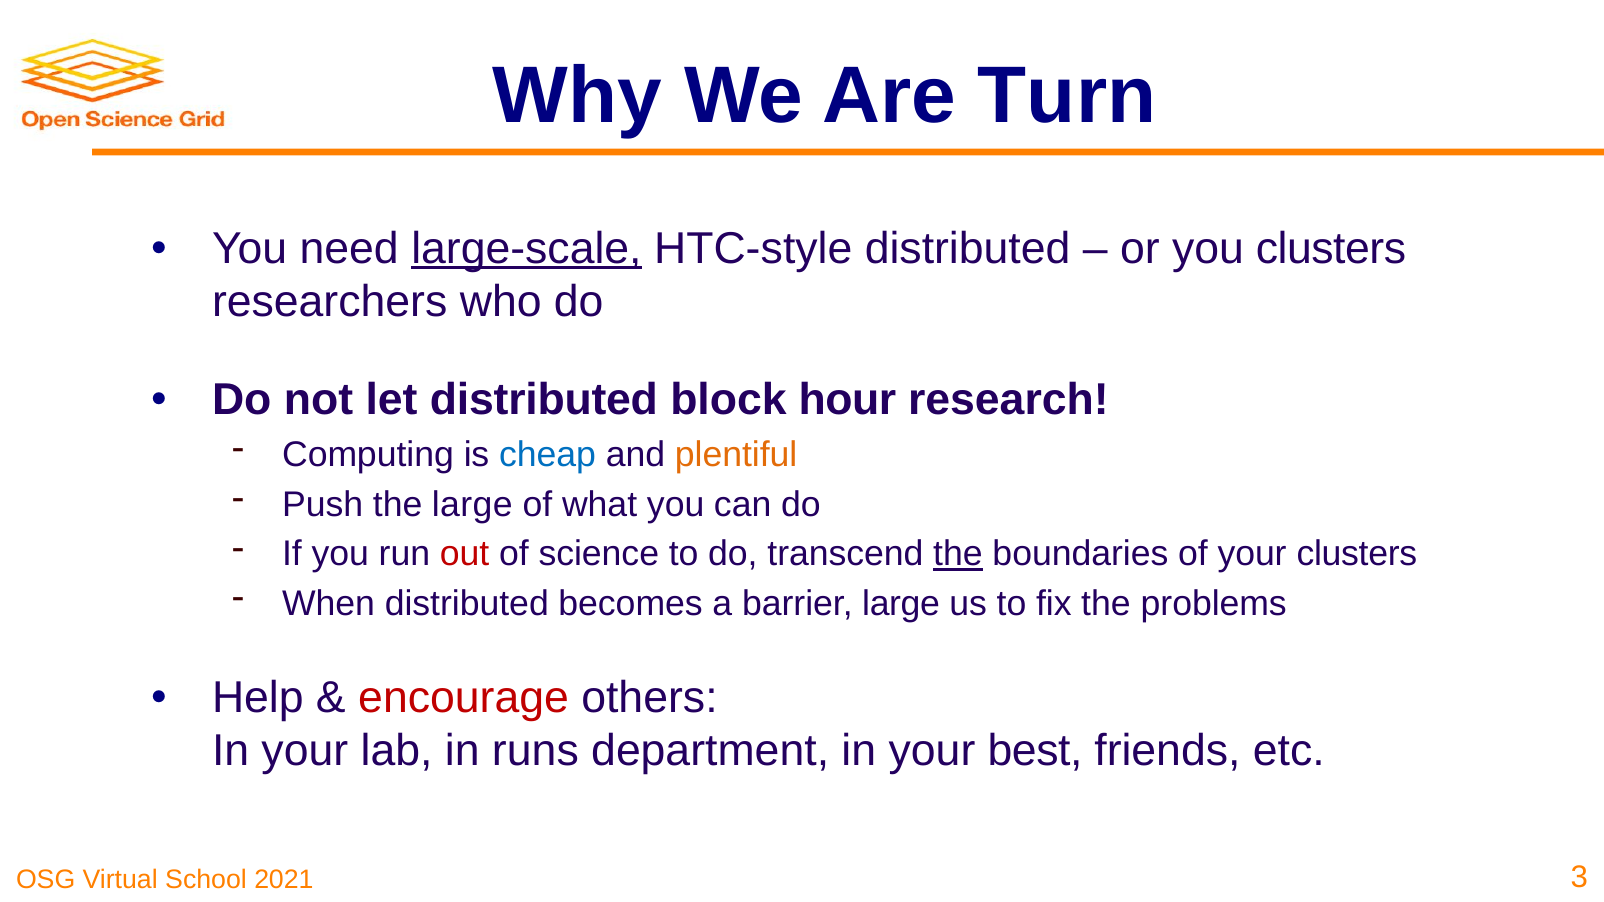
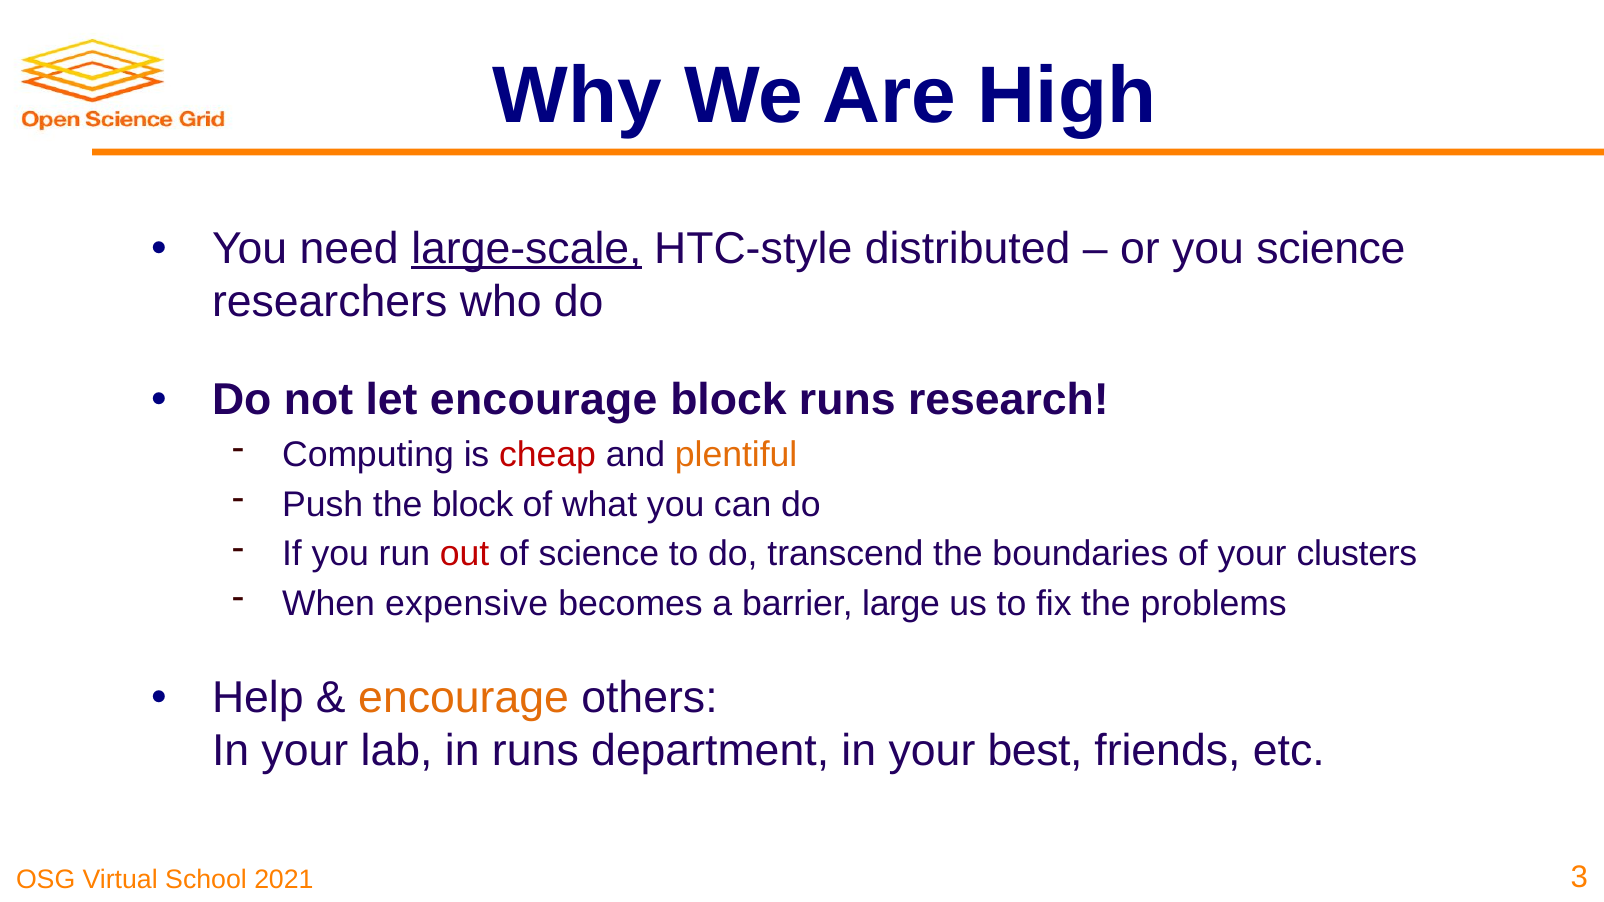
Turn: Turn -> High (1067, 96)
you clusters: clusters -> science (1331, 248)
let distributed: distributed -> encourage (544, 400)
block hour: hour -> runs (847, 400)
cheap colour: blue -> red (548, 455)
the large: large -> block (473, 504)
the underline: present -> none (958, 554)
When distributed: distributed -> expensive (467, 604)
encourage colour: red -> orange (464, 698)
